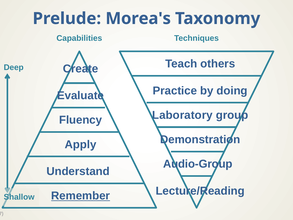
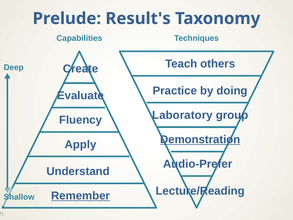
Morea's: Morea's -> Result's (138, 18)
Demonstration underline: none -> present (200, 139)
Audio-Group: Audio-Group -> Audio-Prefer (198, 164)
